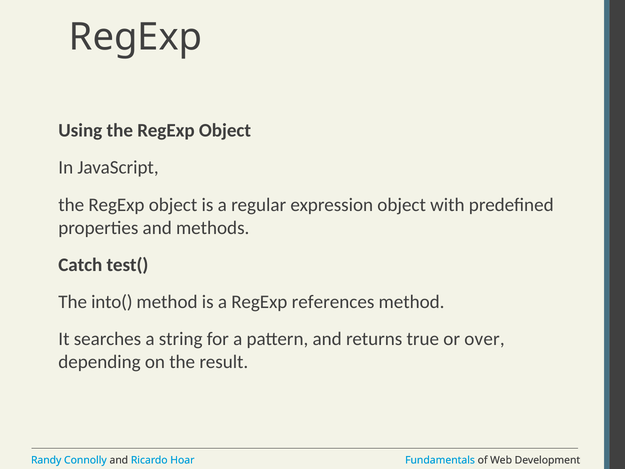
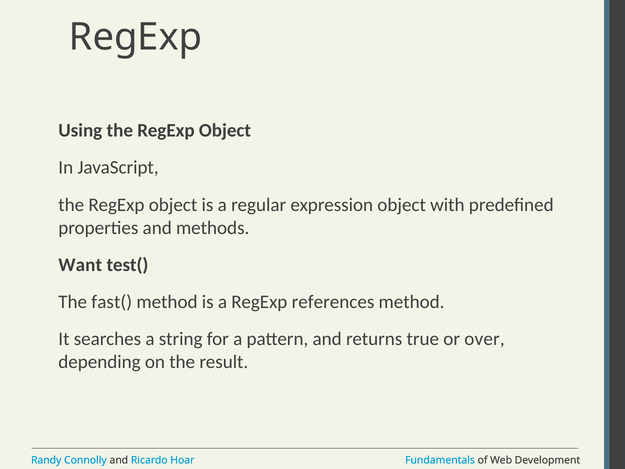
Catch: Catch -> Want (80, 265)
into(: into( -> fast( (112, 302)
